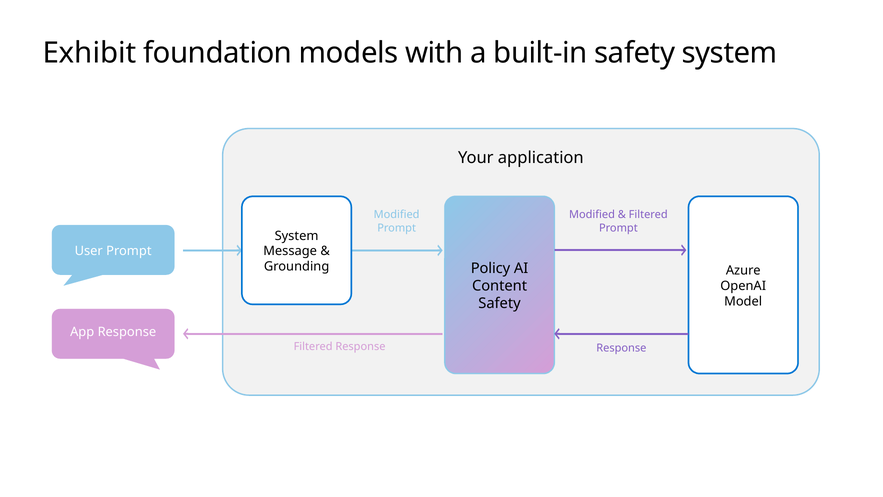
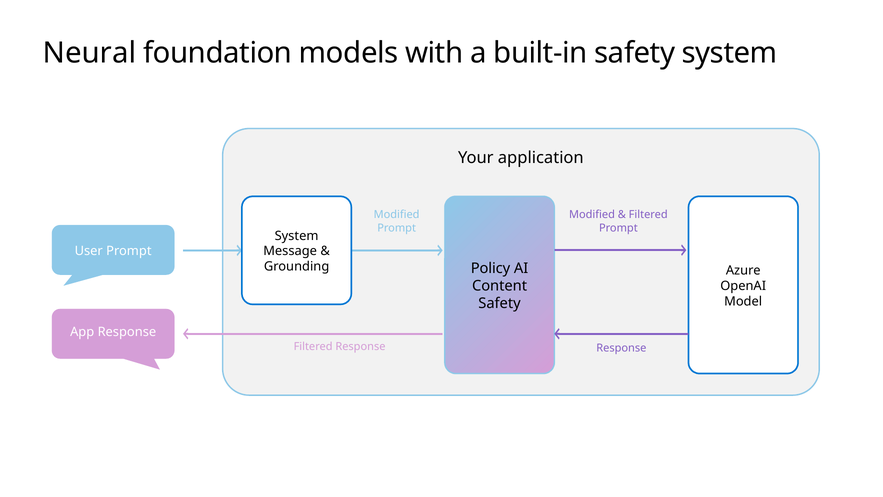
Exhibit: Exhibit -> Neural (89, 53)
